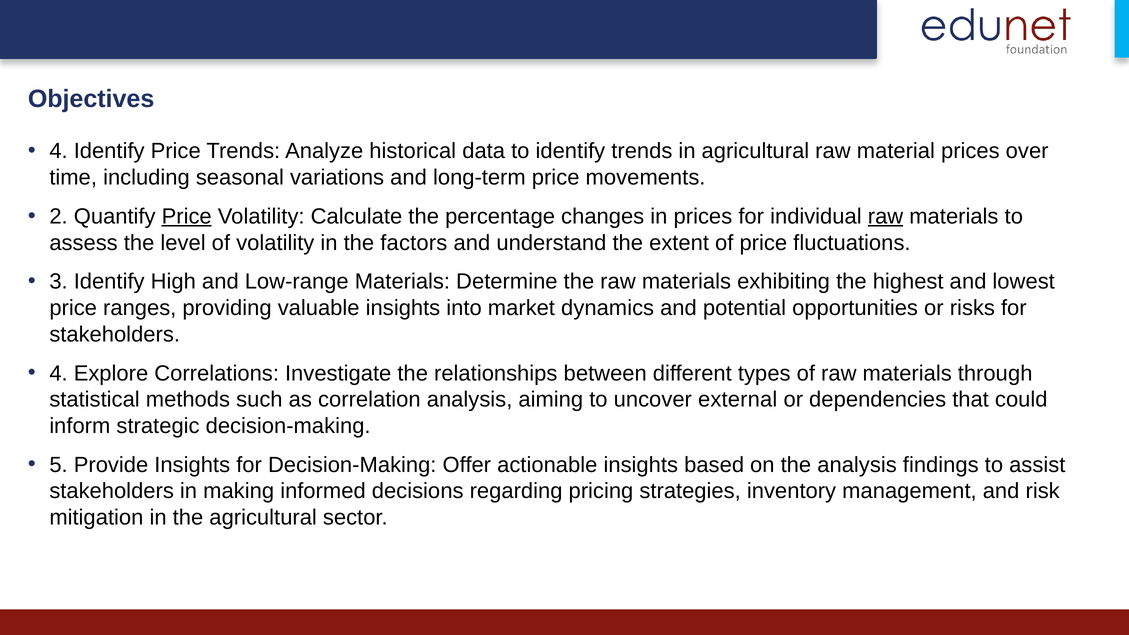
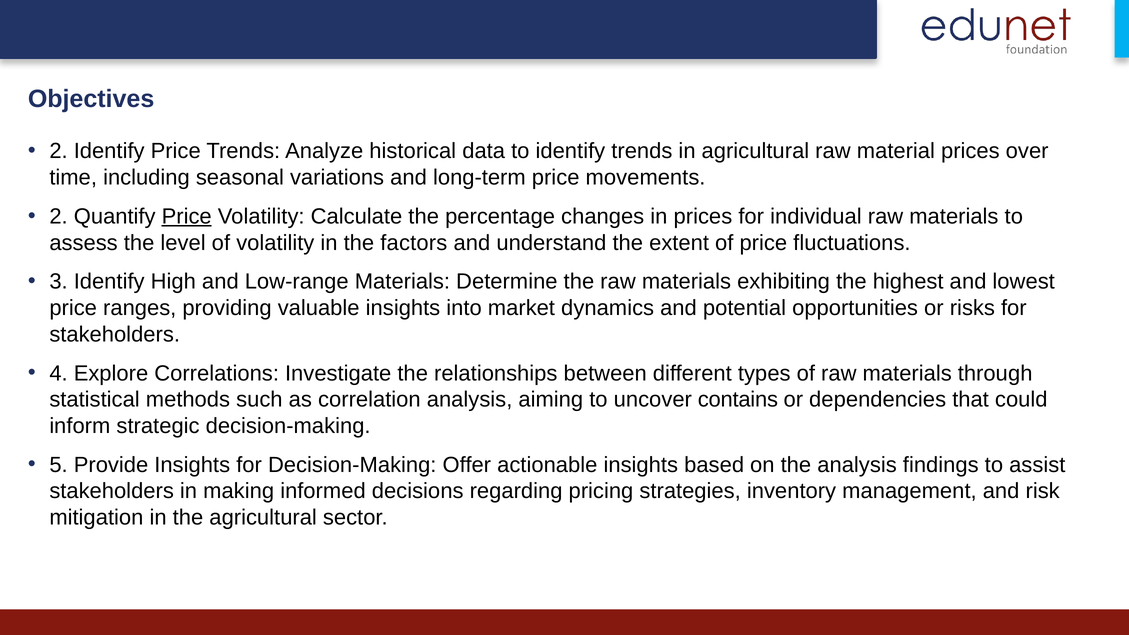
4: 4 -> 2 (59, 151)
raw underline: present -> none (886, 216)
external: external -> contains (738, 400)
